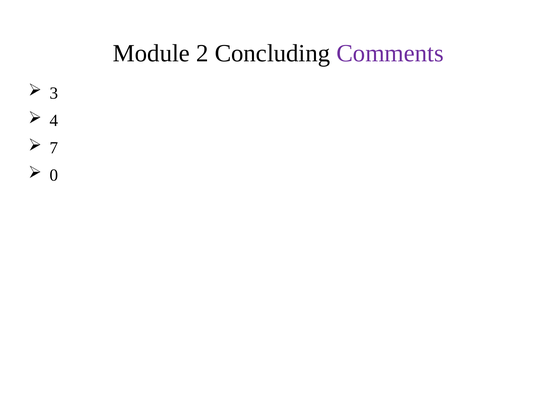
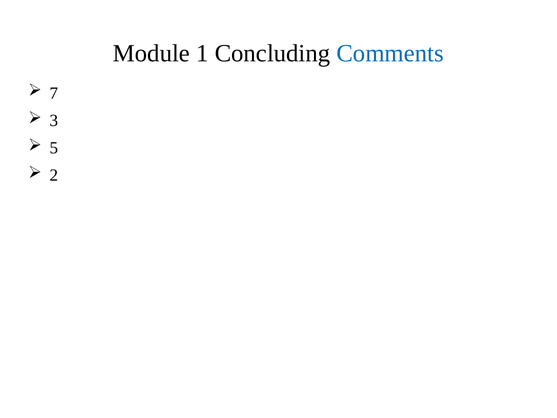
2: 2 -> 1 (202, 53)
Comments colour: purple -> blue (390, 53)
3: 3 -> 7 (54, 93)
4: 4 -> 3 (54, 120)
7: 7 -> 5 (54, 148)
0: 0 -> 2 (54, 175)
